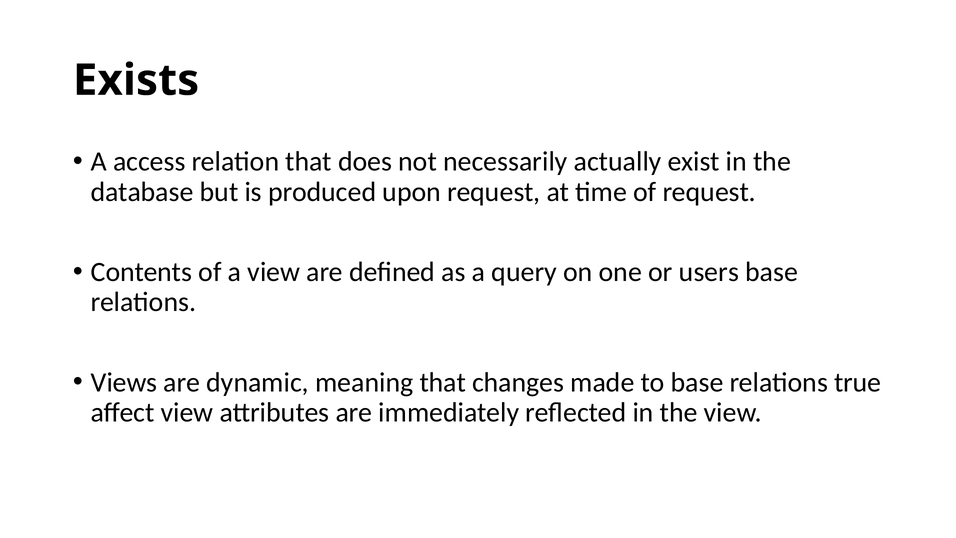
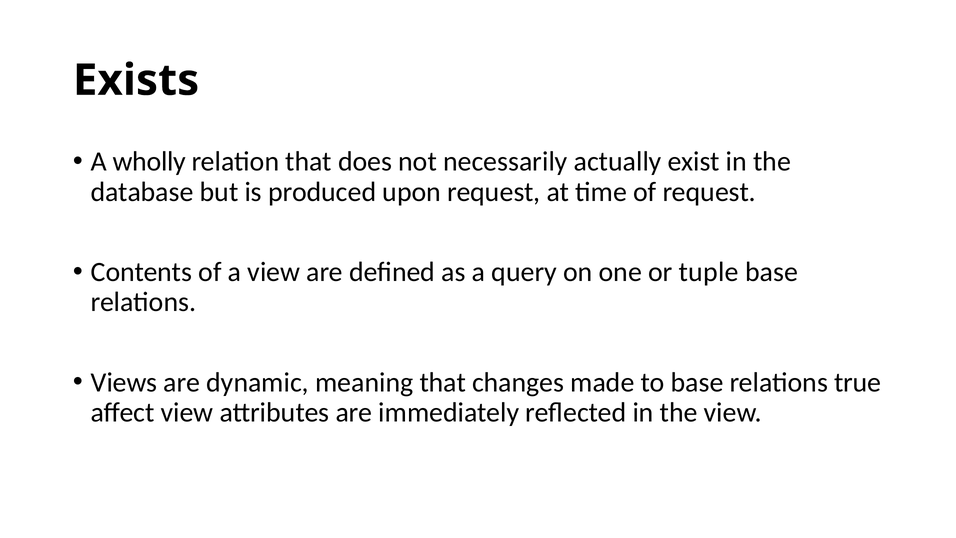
access: access -> wholly (149, 162)
users: users -> tuple (709, 272)
